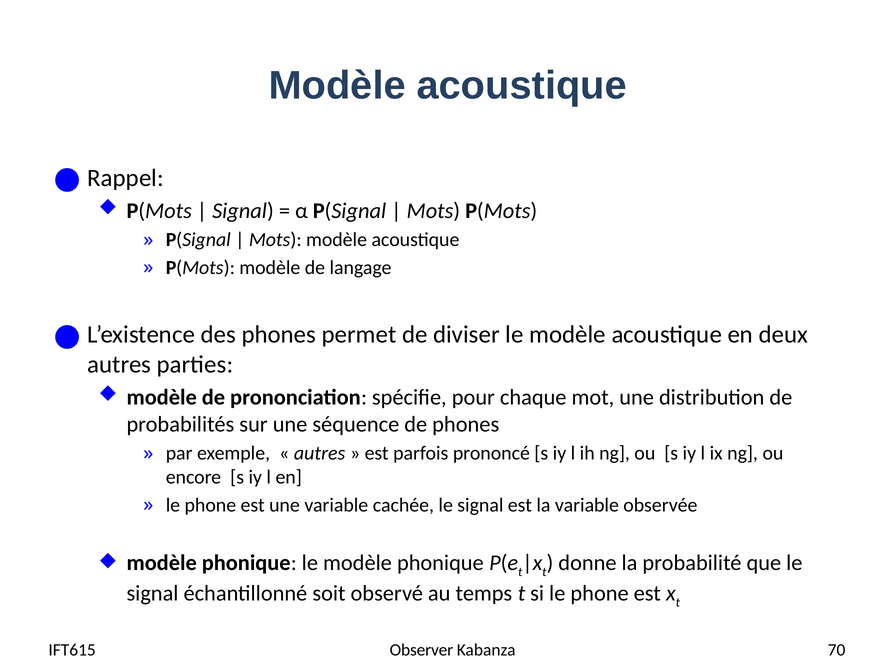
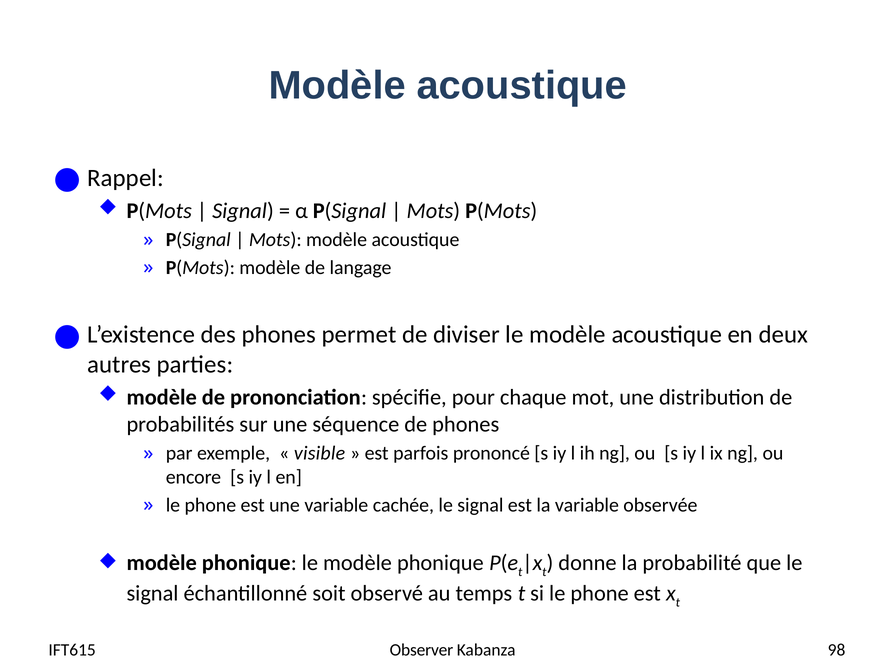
autres: autres -> visible (320, 453)
70: 70 -> 98 (837, 650)
